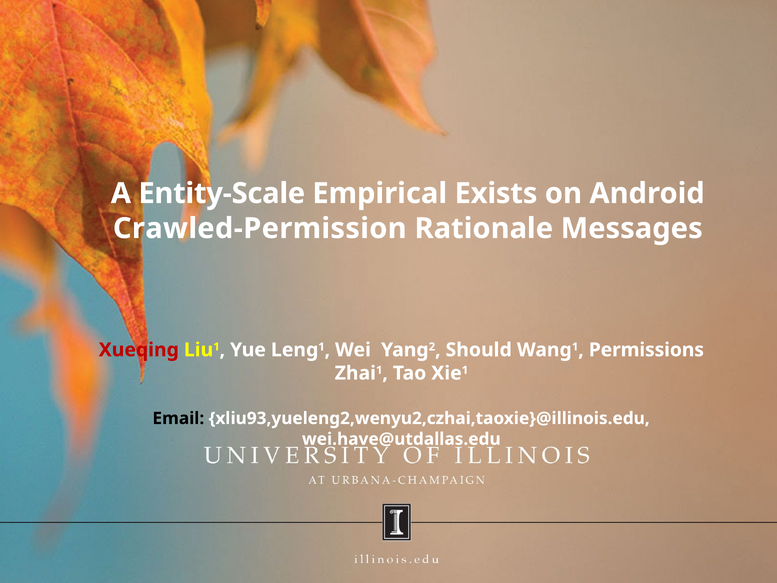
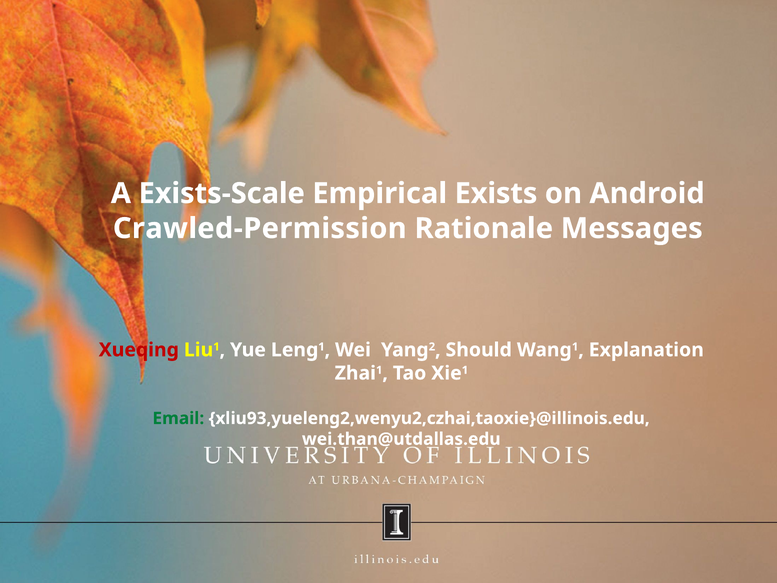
Entity-Scale: Entity-Scale -> Exists-Scale (222, 193)
Permissions: Permissions -> Explanation (646, 350)
Email colour: black -> green (178, 418)
wei.have@utdallas.edu: wei.have@utdallas.edu -> wei.than@utdallas.edu (401, 439)
